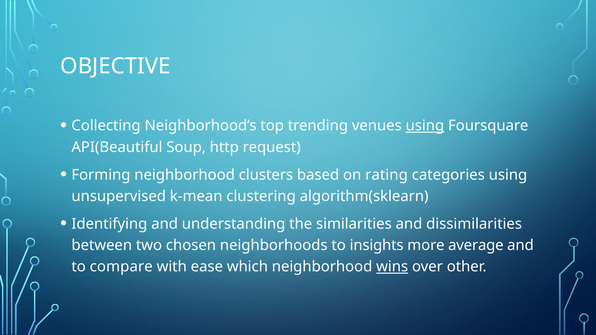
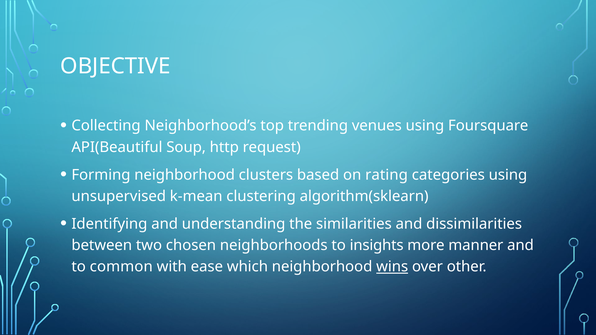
using underline: present -> none (425, 126)
average: average -> manner (476, 245)
compare: compare -> common (121, 267)
